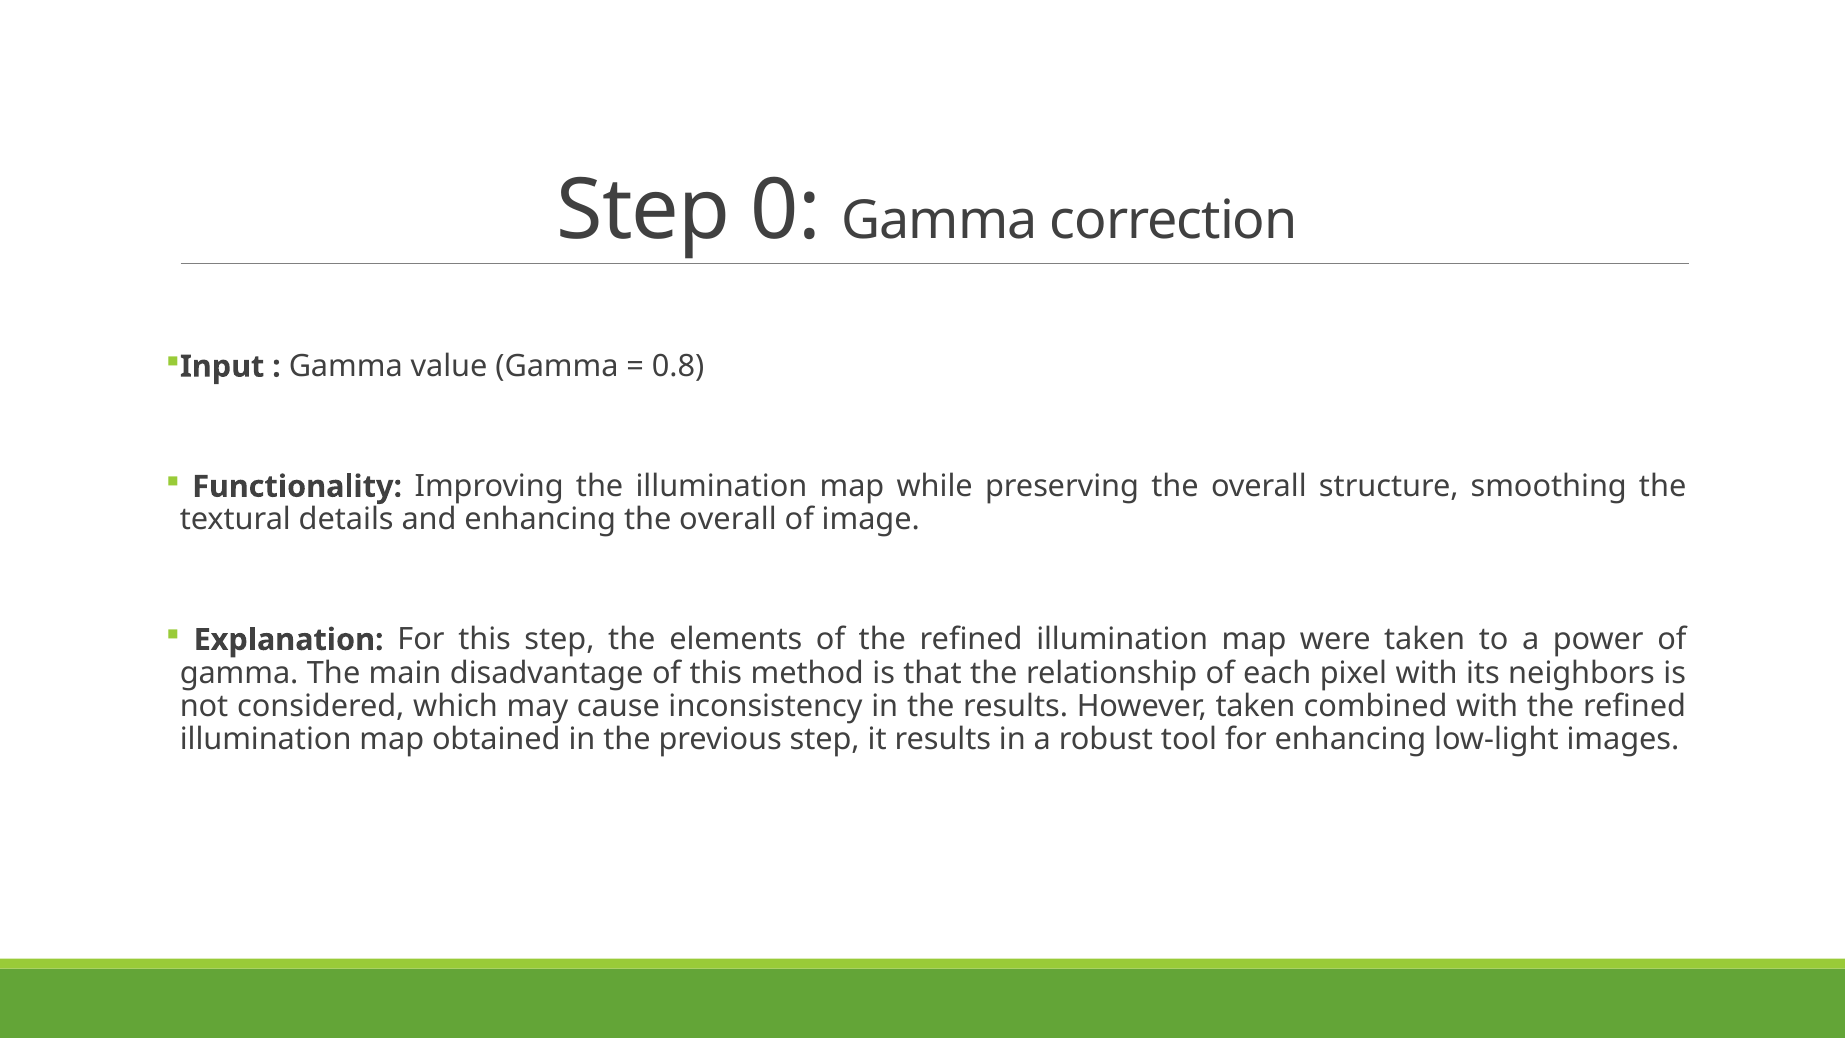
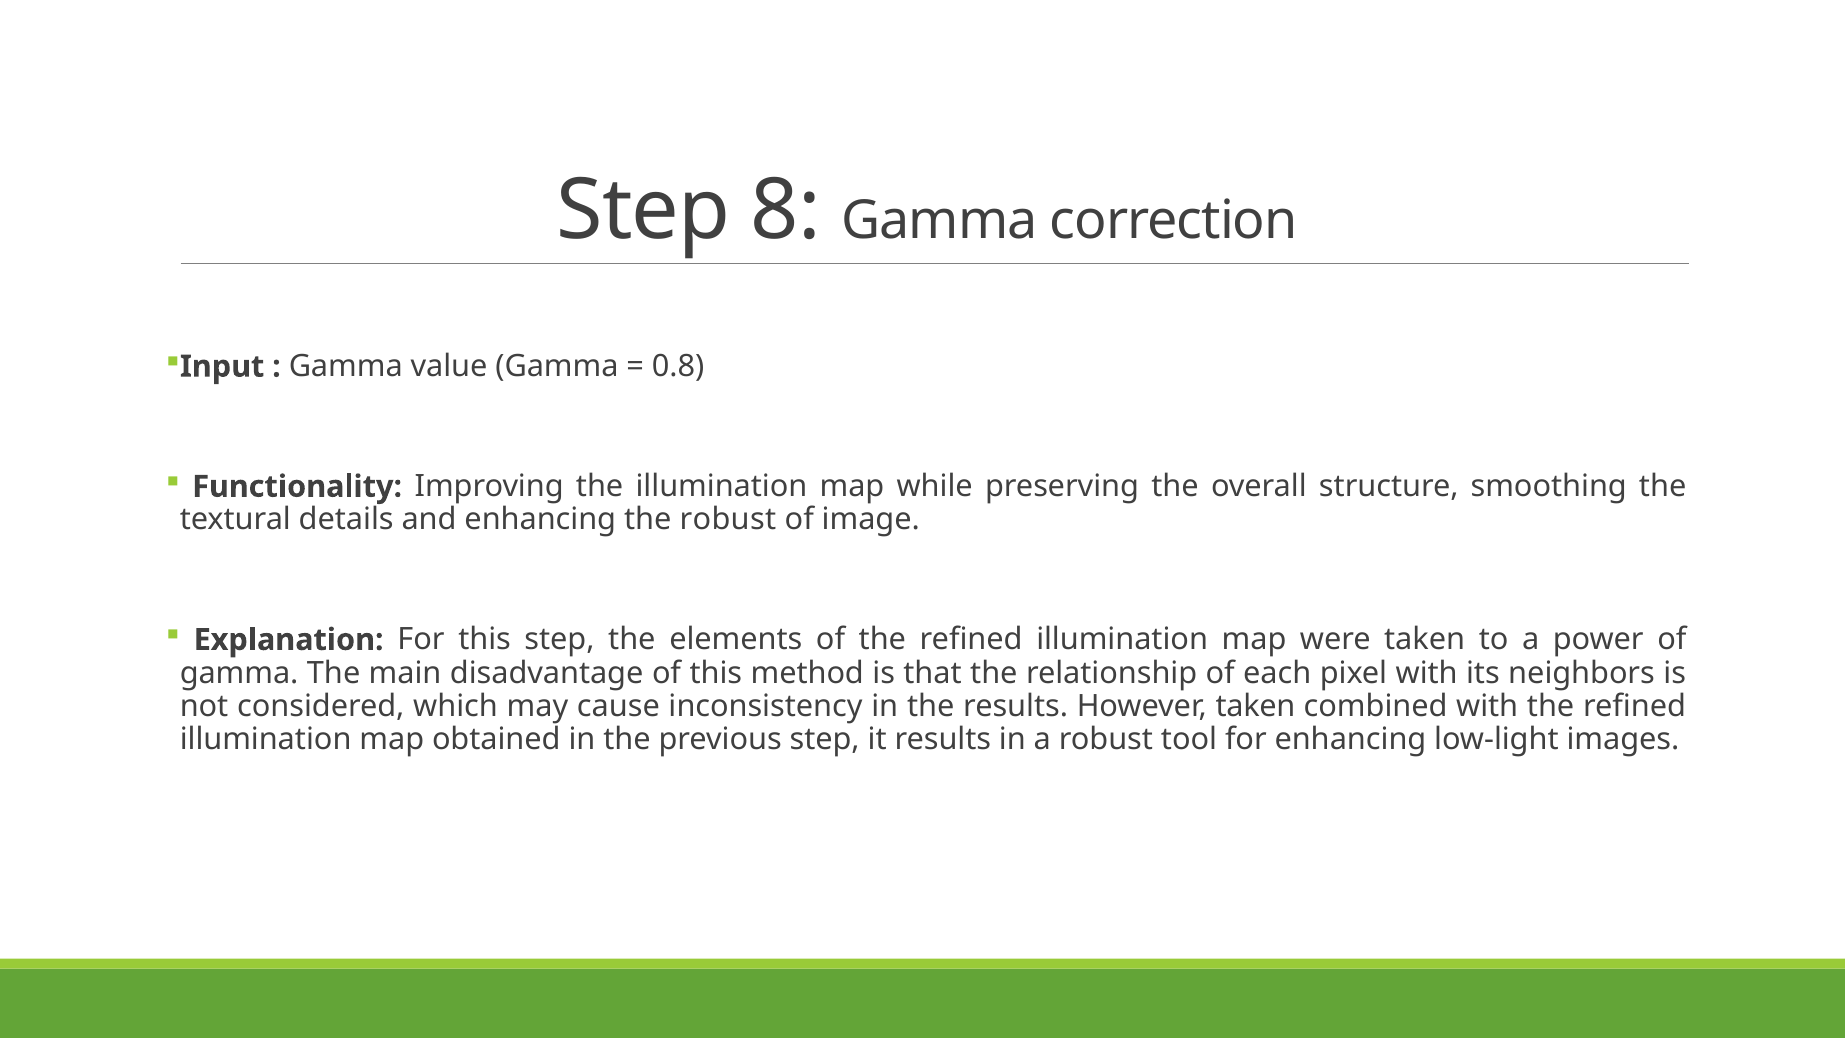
0: 0 -> 8 (786, 211)
enhancing the overall: overall -> robust (728, 520)
